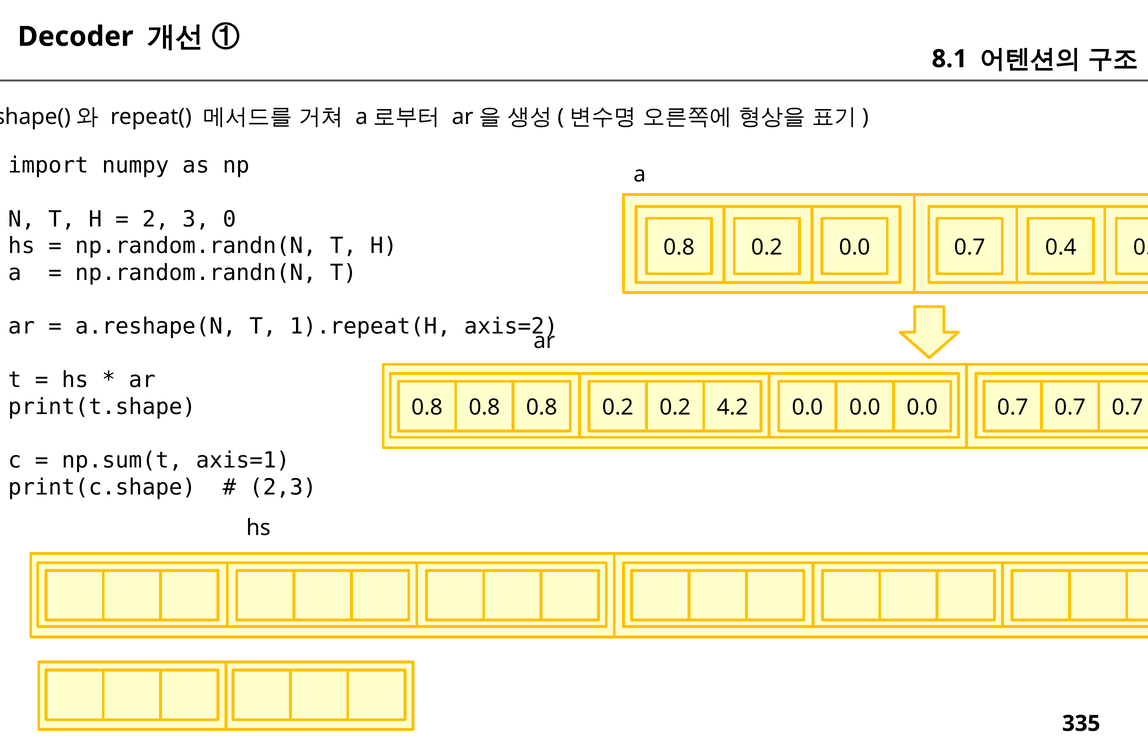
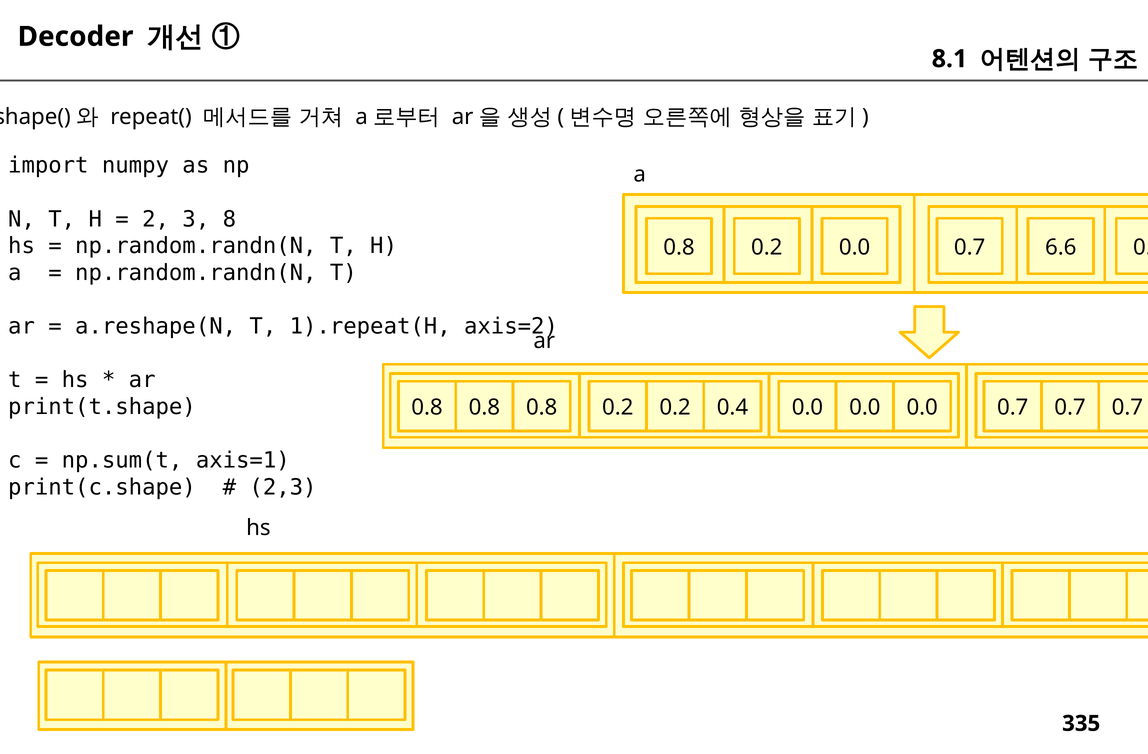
0: 0 -> 8 (229, 219)
0.4: 0.4 -> 6.6 (1061, 248)
4.2: 4.2 -> 0.4 (732, 408)
